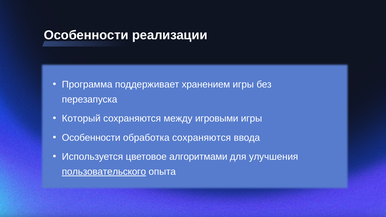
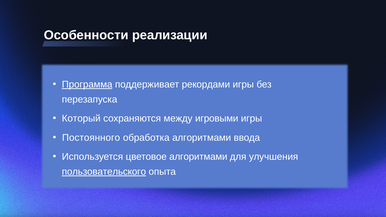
Программа underline: none -> present (87, 85)
хранением: хранением -> рекордами (206, 85)
Особенности: Особенности -> Постоянного (91, 138)
обработка сохраняются: сохраняются -> алгоритмами (202, 138)
